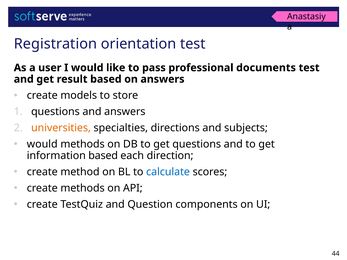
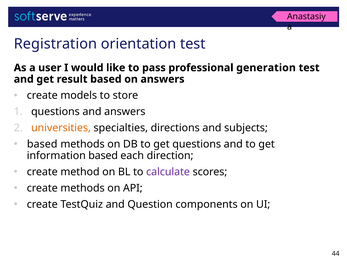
documents: documents -> generation (266, 68)
would: would -> based (42, 144)
calculate colour: blue -> purple (168, 172)
